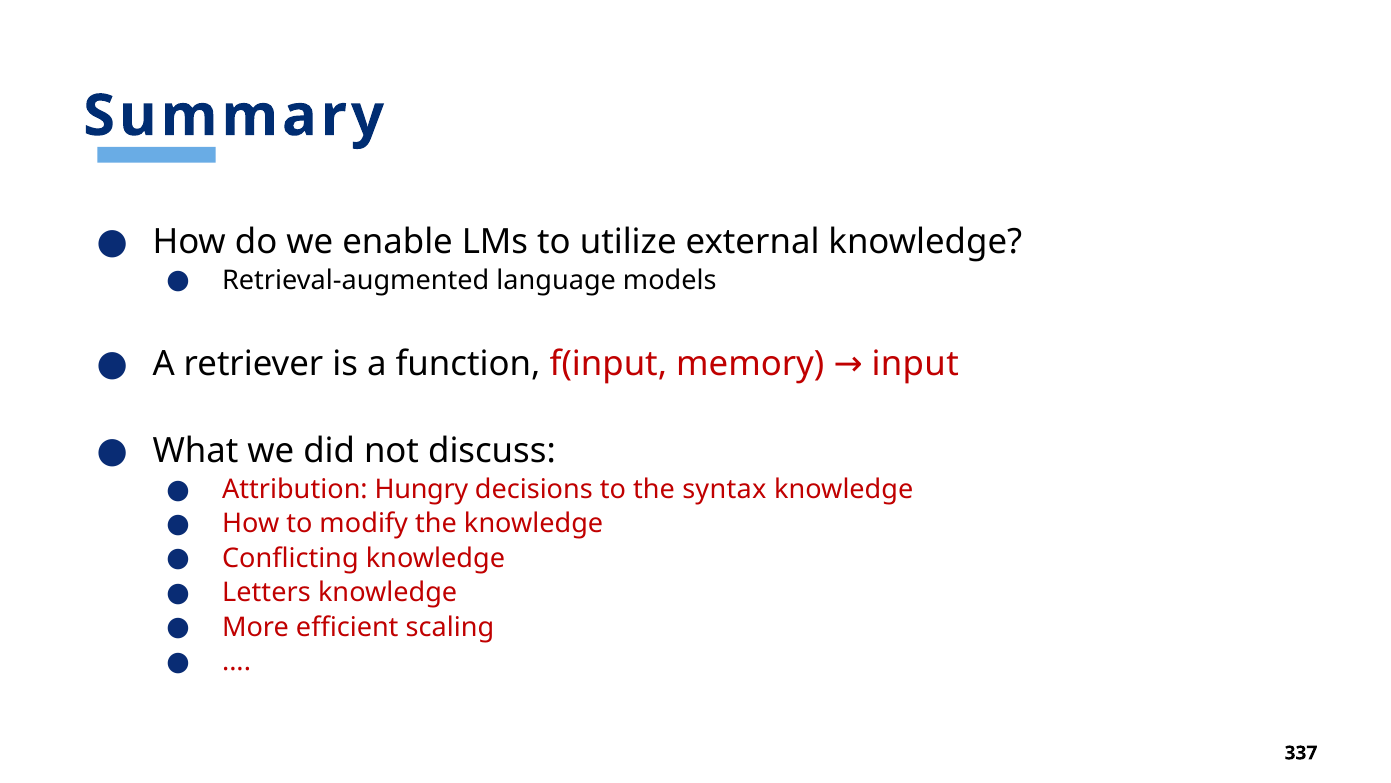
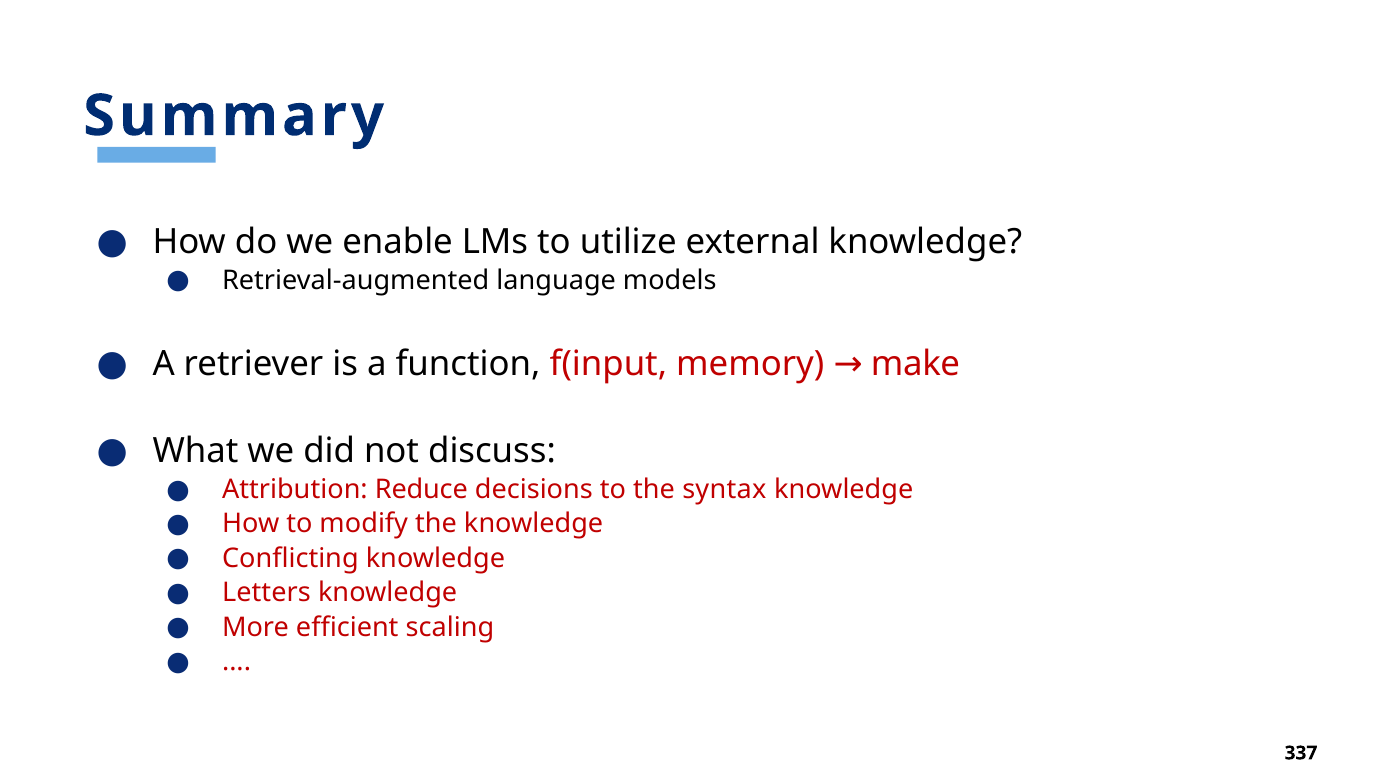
input: input -> make (916, 363)
Hungry: Hungry -> Reduce (421, 489)
